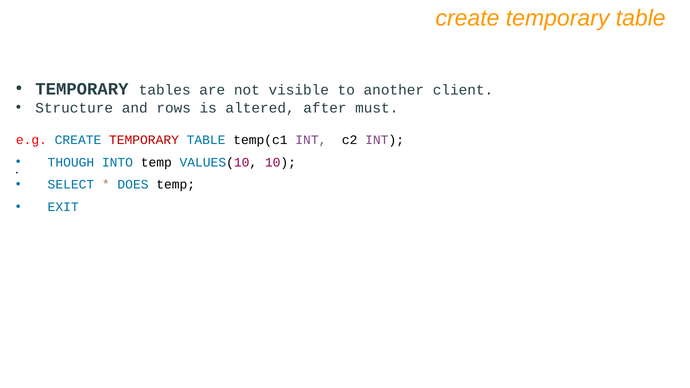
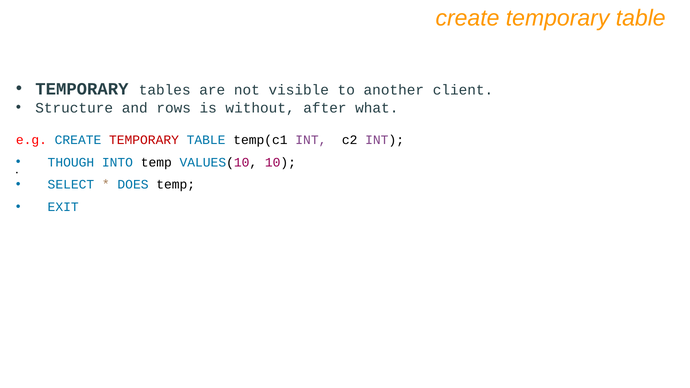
altered: altered -> without (260, 108)
must: must -> what (377, 108)
